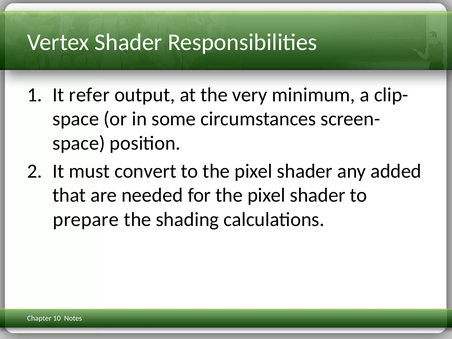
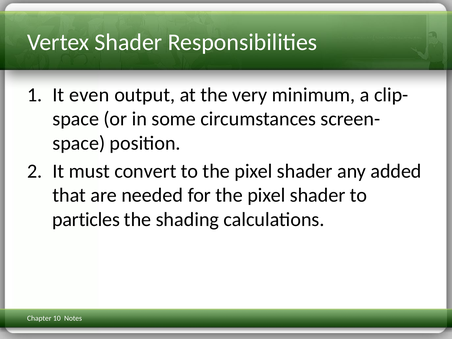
refer: refer -> even (89, 95)
prepare: prepare -> particles (86, 219)
